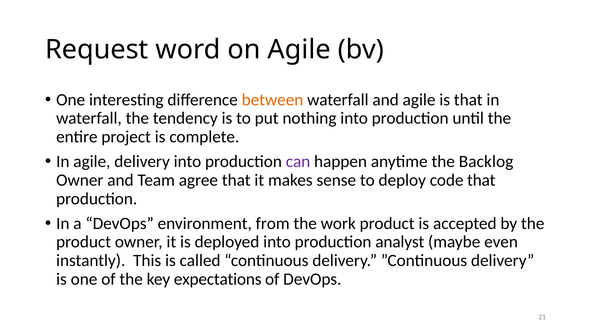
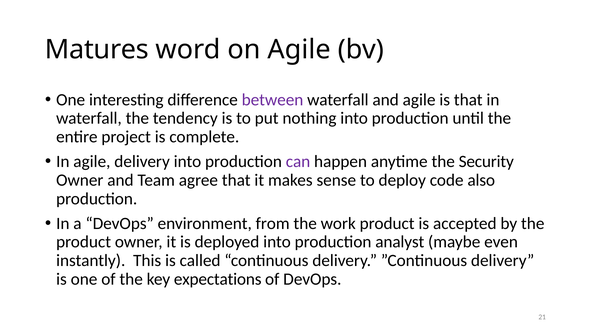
Request: Request -> Matures (97, 50)
between colour: orange -> purple (273, 100)
Backlog: Backlog -> Security (486, 162)
code that: that -> also (481, 180)
